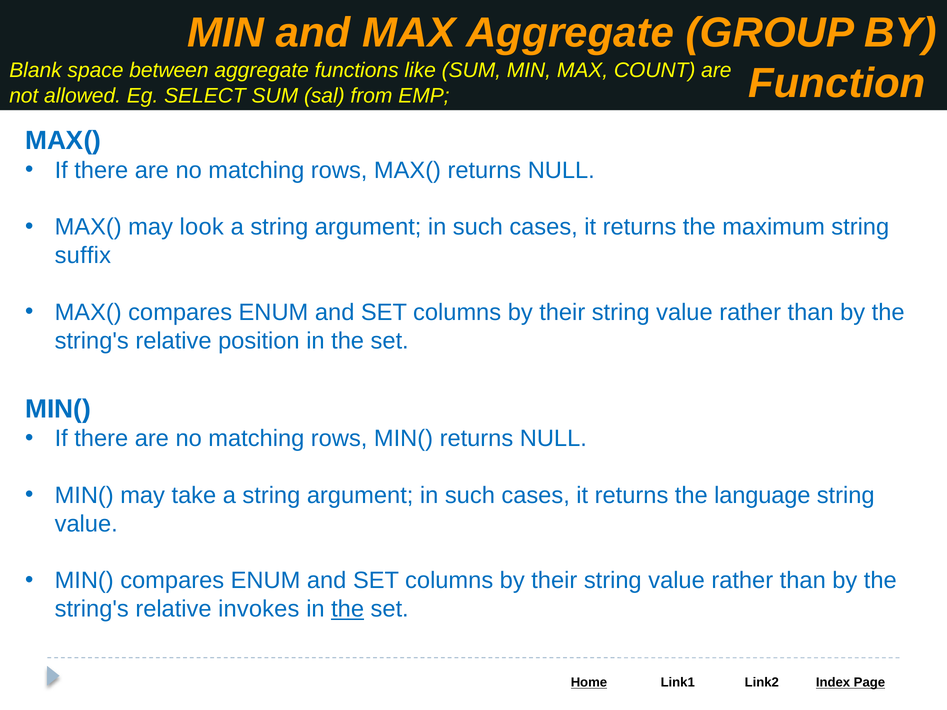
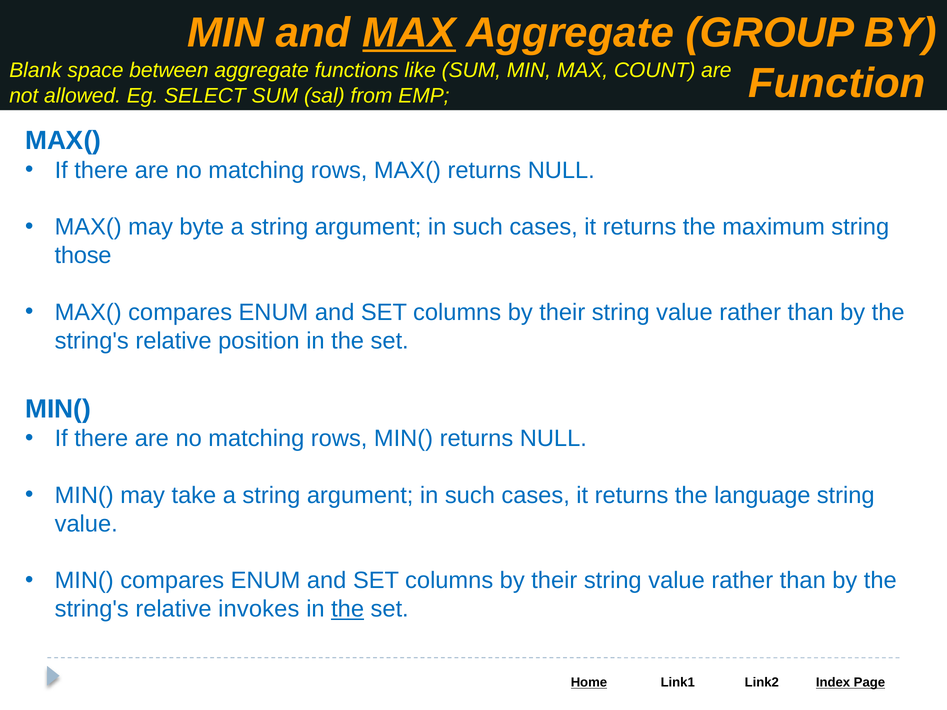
MAX underline: none -> present (409, 33)
look: look -> byte (202, 227)
suffix: suffix -> those (83, 256)
